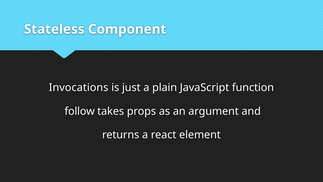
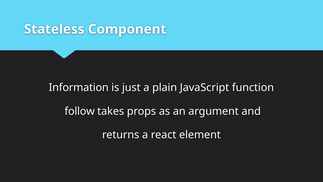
Invocations: Invocations -> Information (79, 87)
